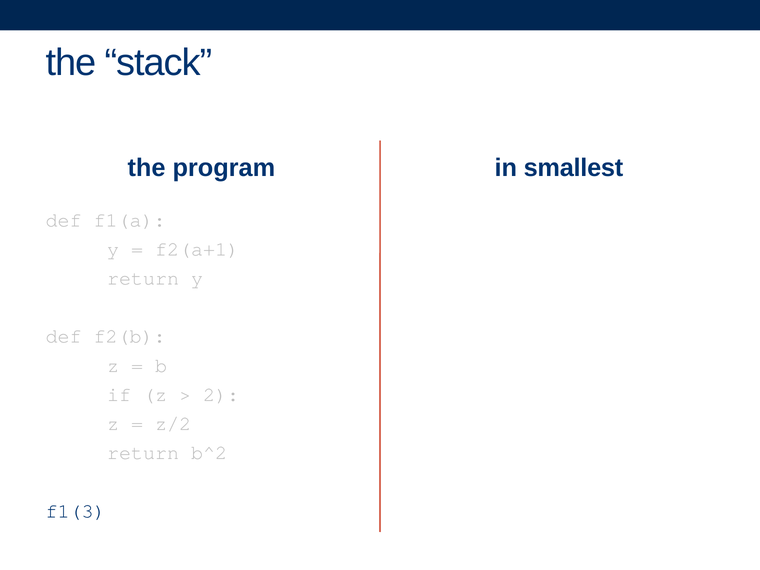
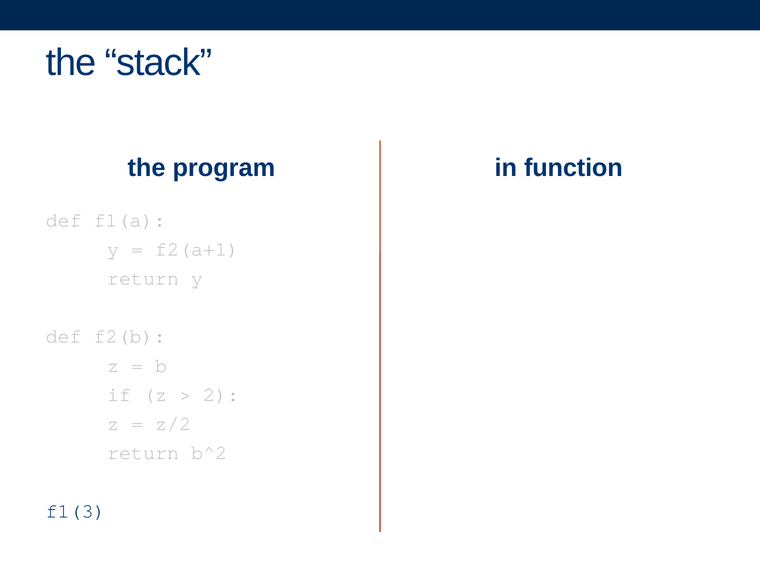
smallest: smallest -> function (573, 168)
